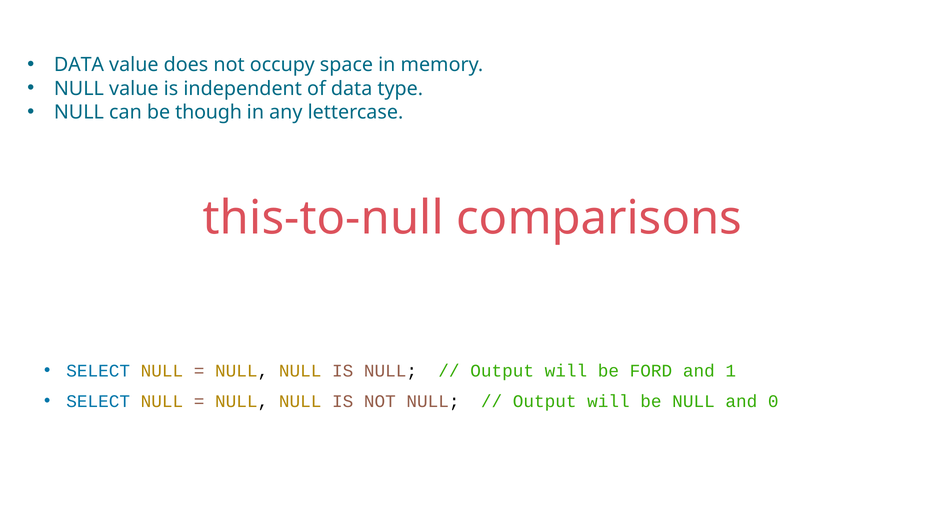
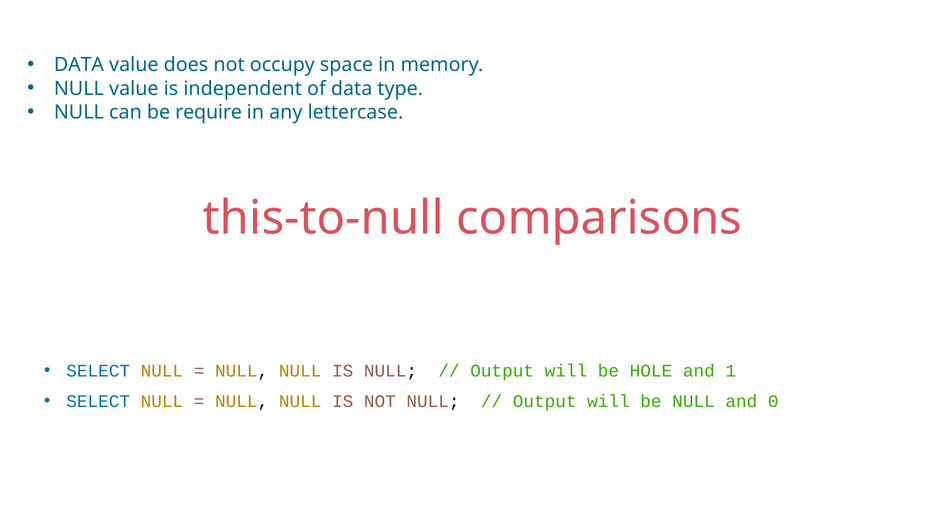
though: though -> require (209, 112)
FORD: FORD -> HOLE (651, 370)
